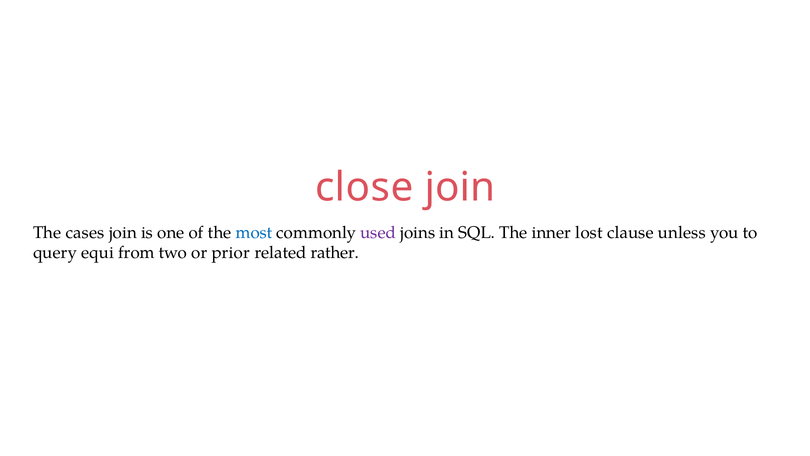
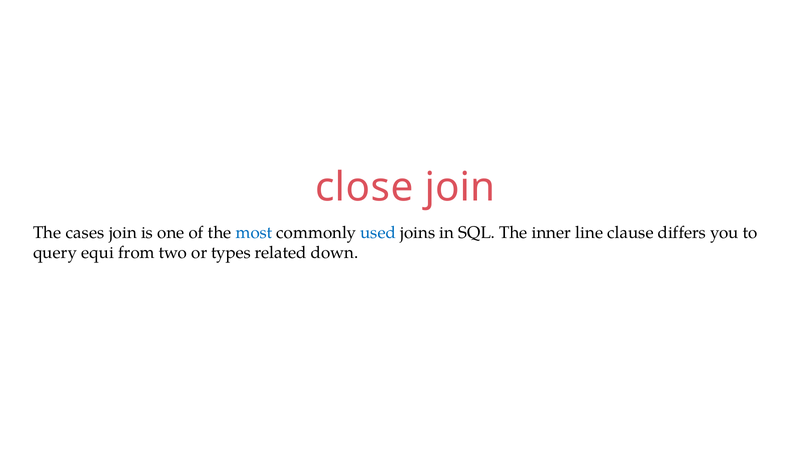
used colour: purple -> blue (378, 232)
lost: lost -> line (589, 232)
unless: unless -> differs (682, 232)
prior: prior -> types (231, 253)
rather: rather -> down (335, 253)
